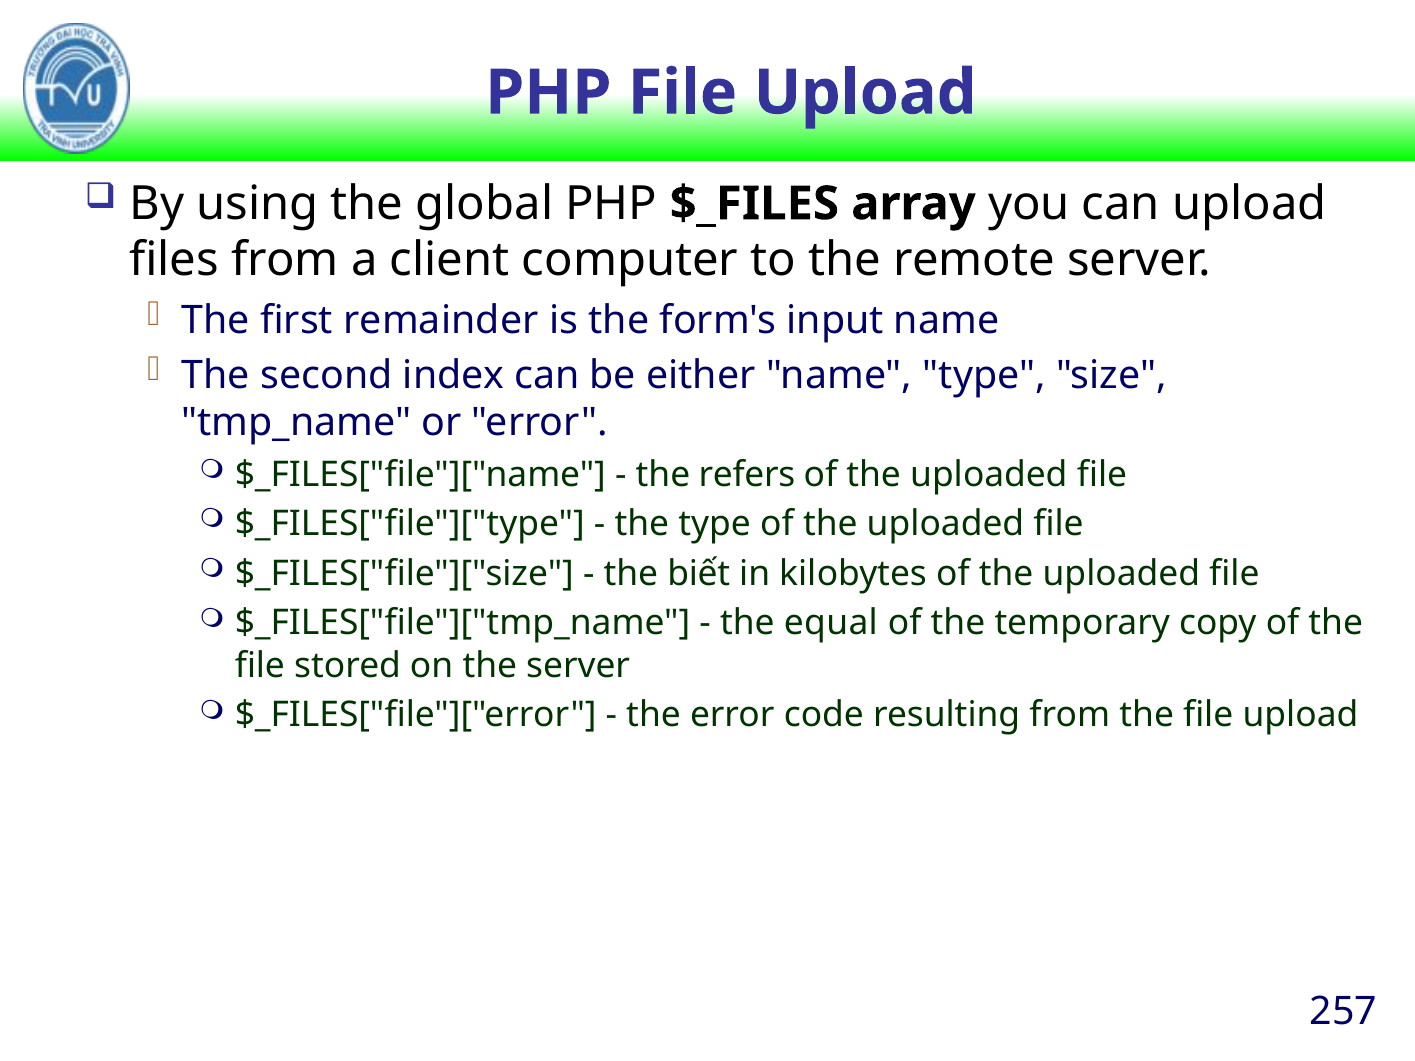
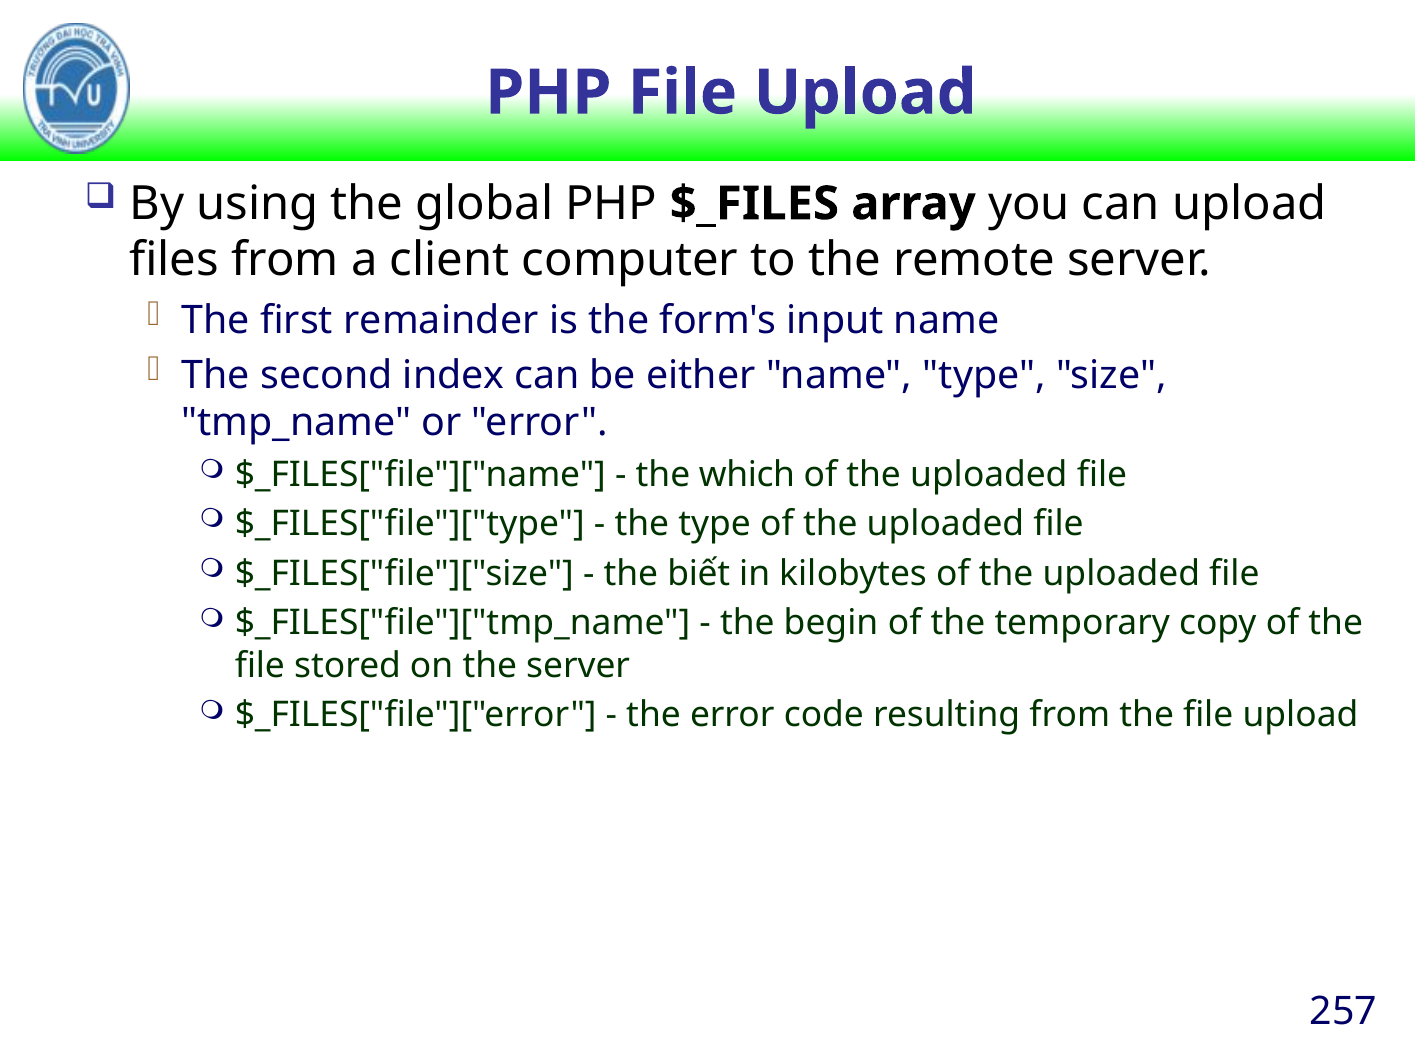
refers: refers -> which (747, 475)
equal: equal -> begin (831, 623)
